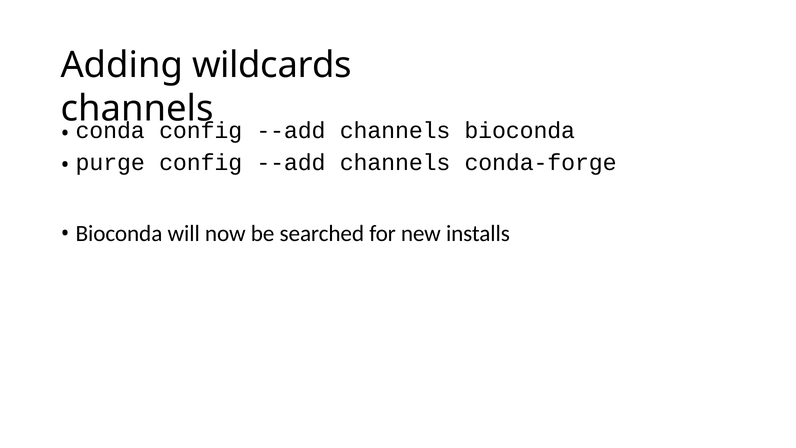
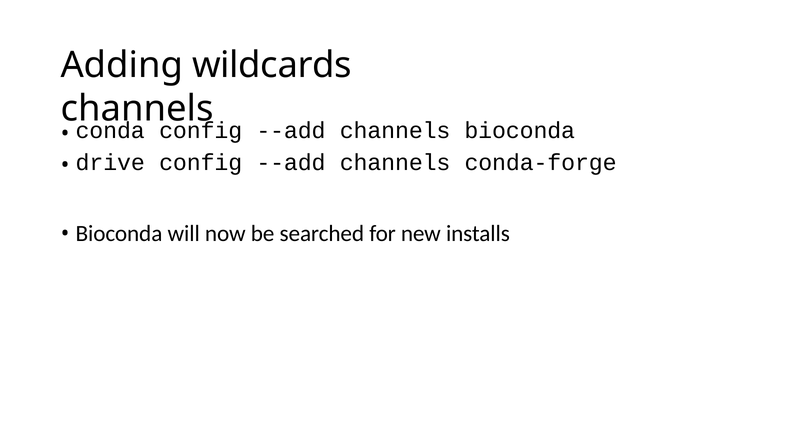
purge: purge -> drive (110, 162)
